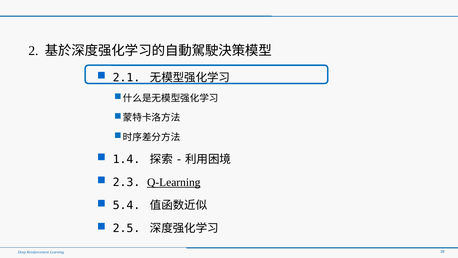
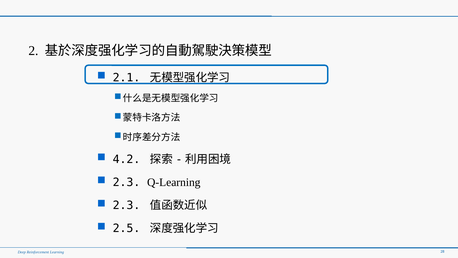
1.4: 1.4 -> 4.2 (126, 159)
Q-Learning underline: present -> none (174, 182)
5.4: 5.4 -> 2.3 (126, 205)
